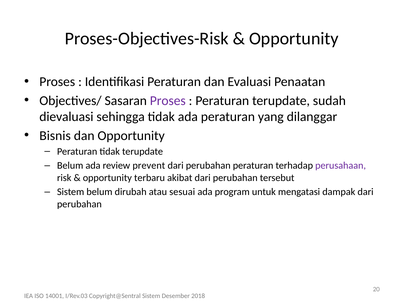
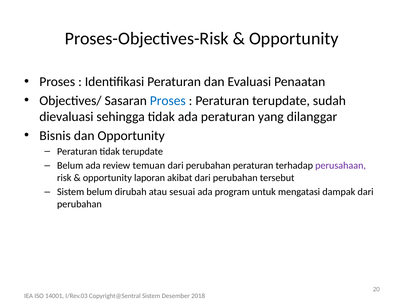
Proses colour: purple -> blue (168, 101)
prevent: prevent -> temuan (149, 166)
terbaru: terbaru -> laporan (150, 178)
